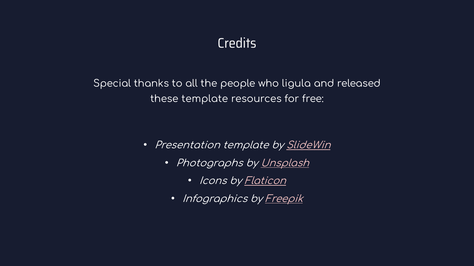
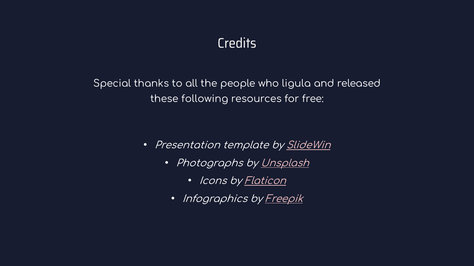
these template: template -> following (205, 99)
